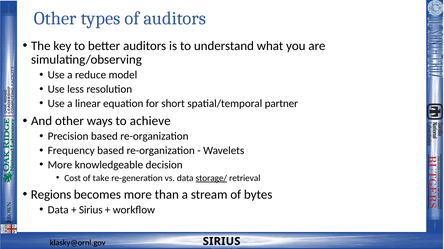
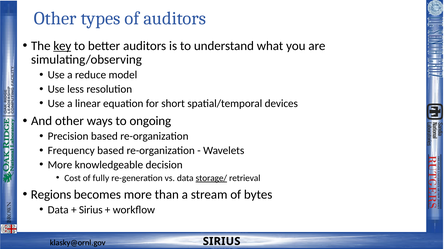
key underline: none -> present (62, 46)
partner: partner -> devices (281, 104)
achieve: achieve -> ongoing (150, 121)
take: take -> fully (101, 179)
